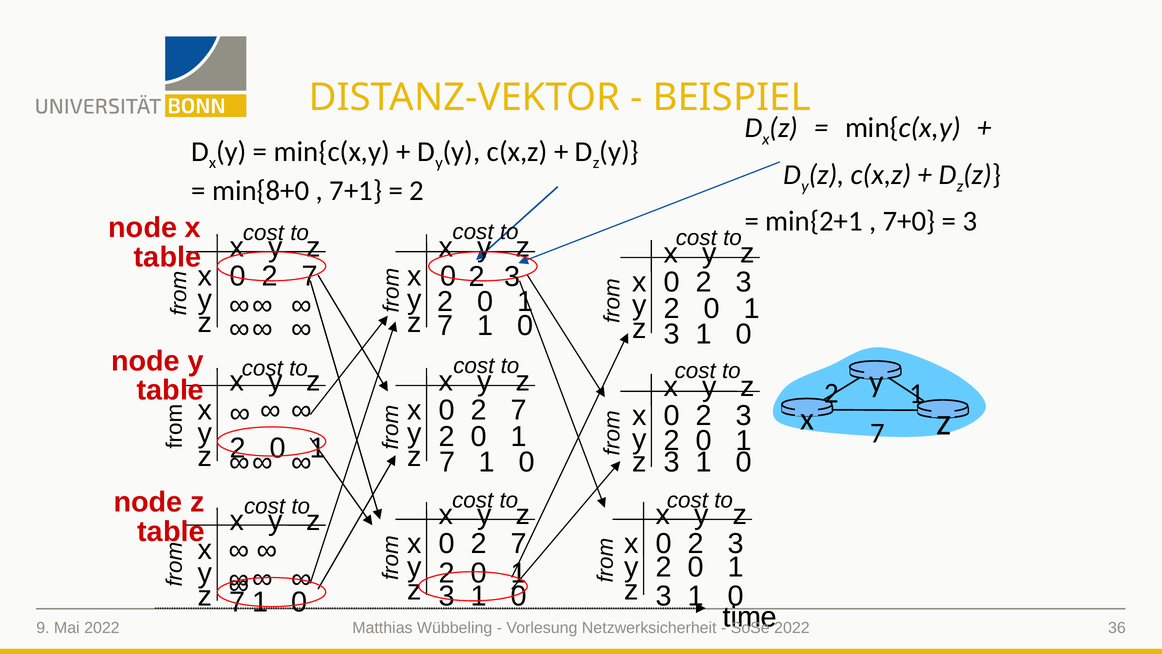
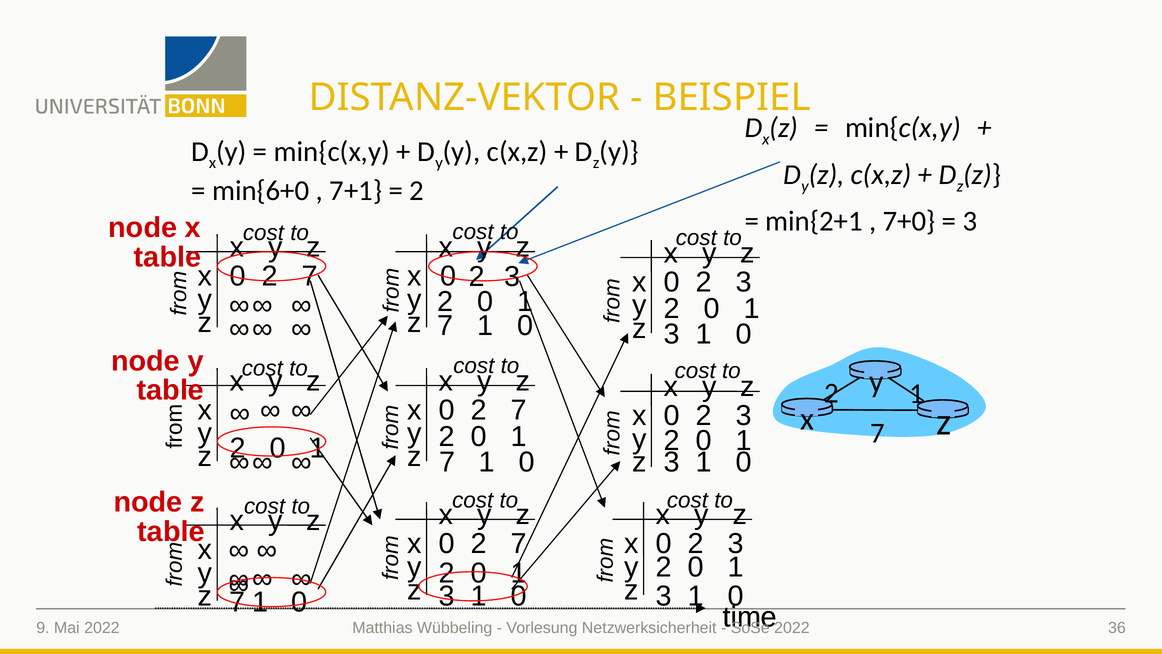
min{8+0: min{8+0 -> min{6+0 (261, 191)
